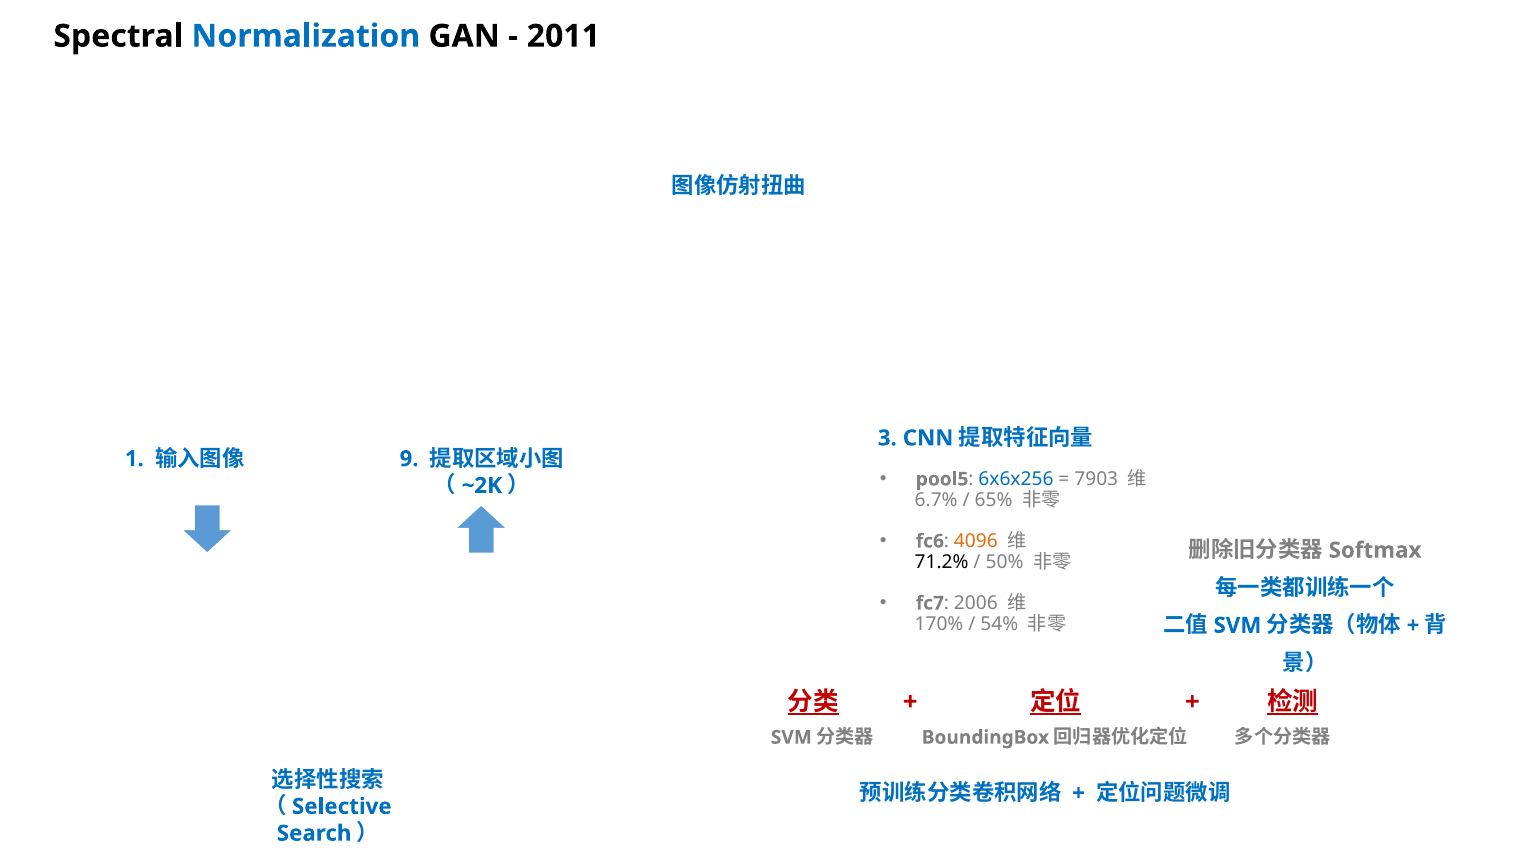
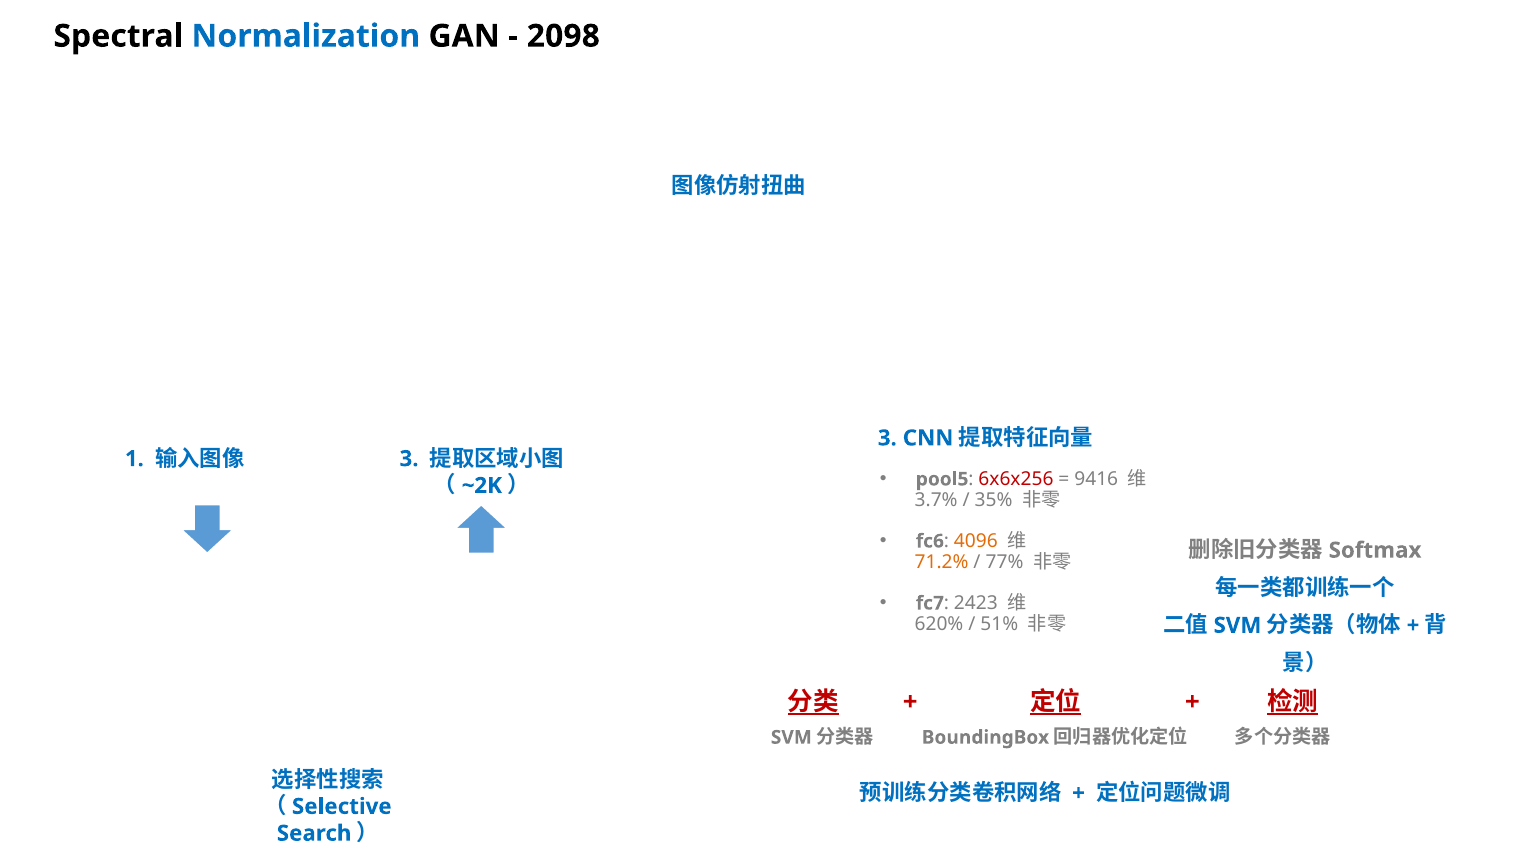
2011: 2011 -> 2098 (563, 36)
9: 9 -> 3 (409, 459)
6x6x256 colour: blue -> red (1016, 479)
7903: 7903 -> 9416 (1096, 479)
6.7%: 6.7% -> 3.7% (936, 500)
65%: 65% -> 35% (994, 500)
71.2% colour: black -> orange (942, 562)
50%: 50% -> 77% (1004, 562)
2006: 2006 -> 2423 (976, 603)
170%: 170% -> 620% (939, 624)
54%: 54% -> 51% (999, 624)
